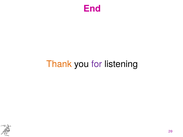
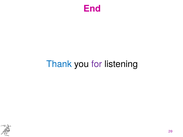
Thank colour: orange -> blue (59, 64)
